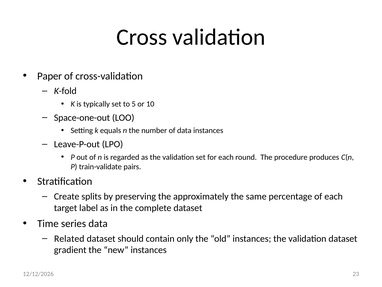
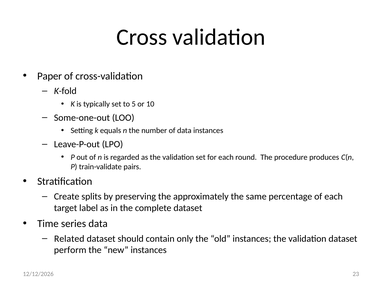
Space-one-out: Space-one-out -> Some-one-out (82, 117)
gradient: gradient -> perform (70, 250)
